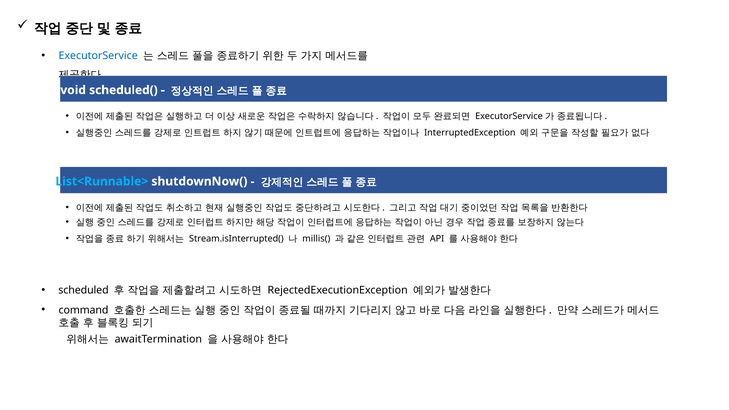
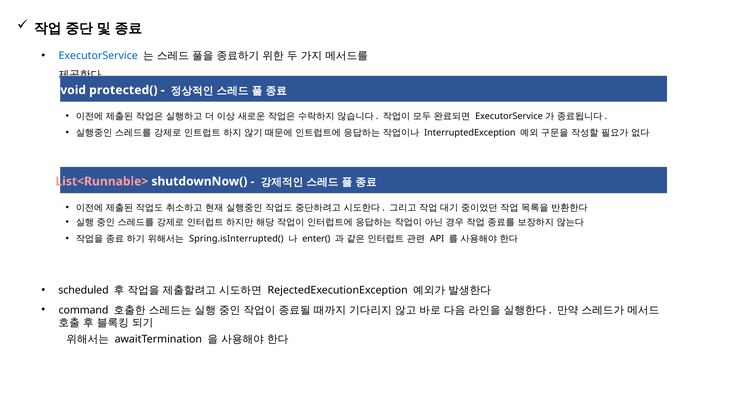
scheduled(: scheduled( -> protected( (123, 90)
List<Runnable> colour: light blue -> pink (102, 181)
Stream.isInterrupted(: Stream.isInterrupted( -> Spring.isInterrupted( (236, 239)
millis(: millis( -> enter( (316, 239)
